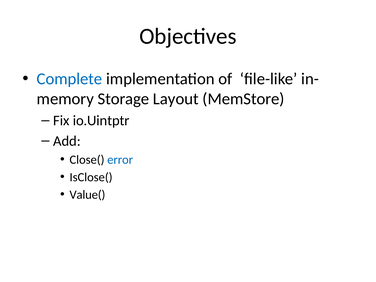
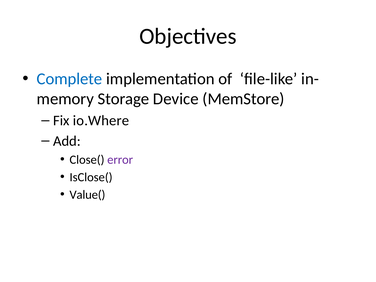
Layout: Layout -> Device (176, 99)
io.Uintptr: io.Uintptr -> io.Where (101, 121)
error colour: blue -> purple (120, 160)
